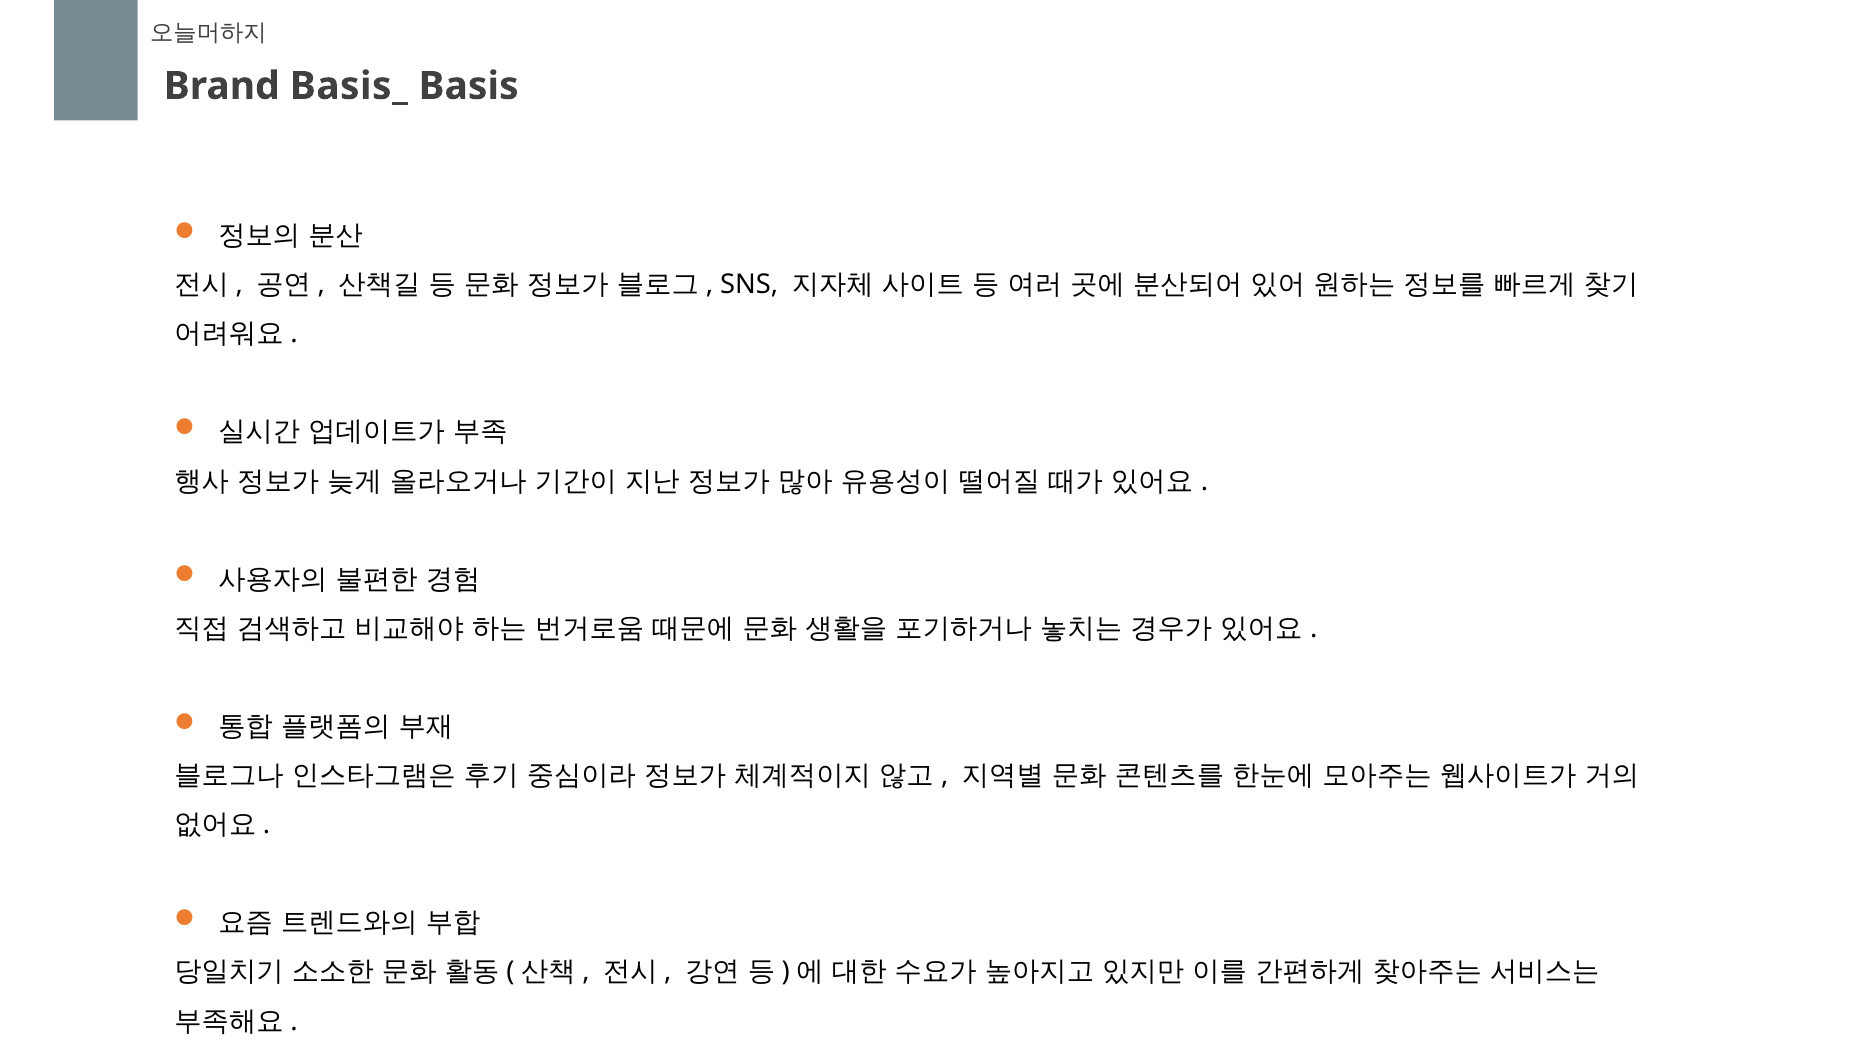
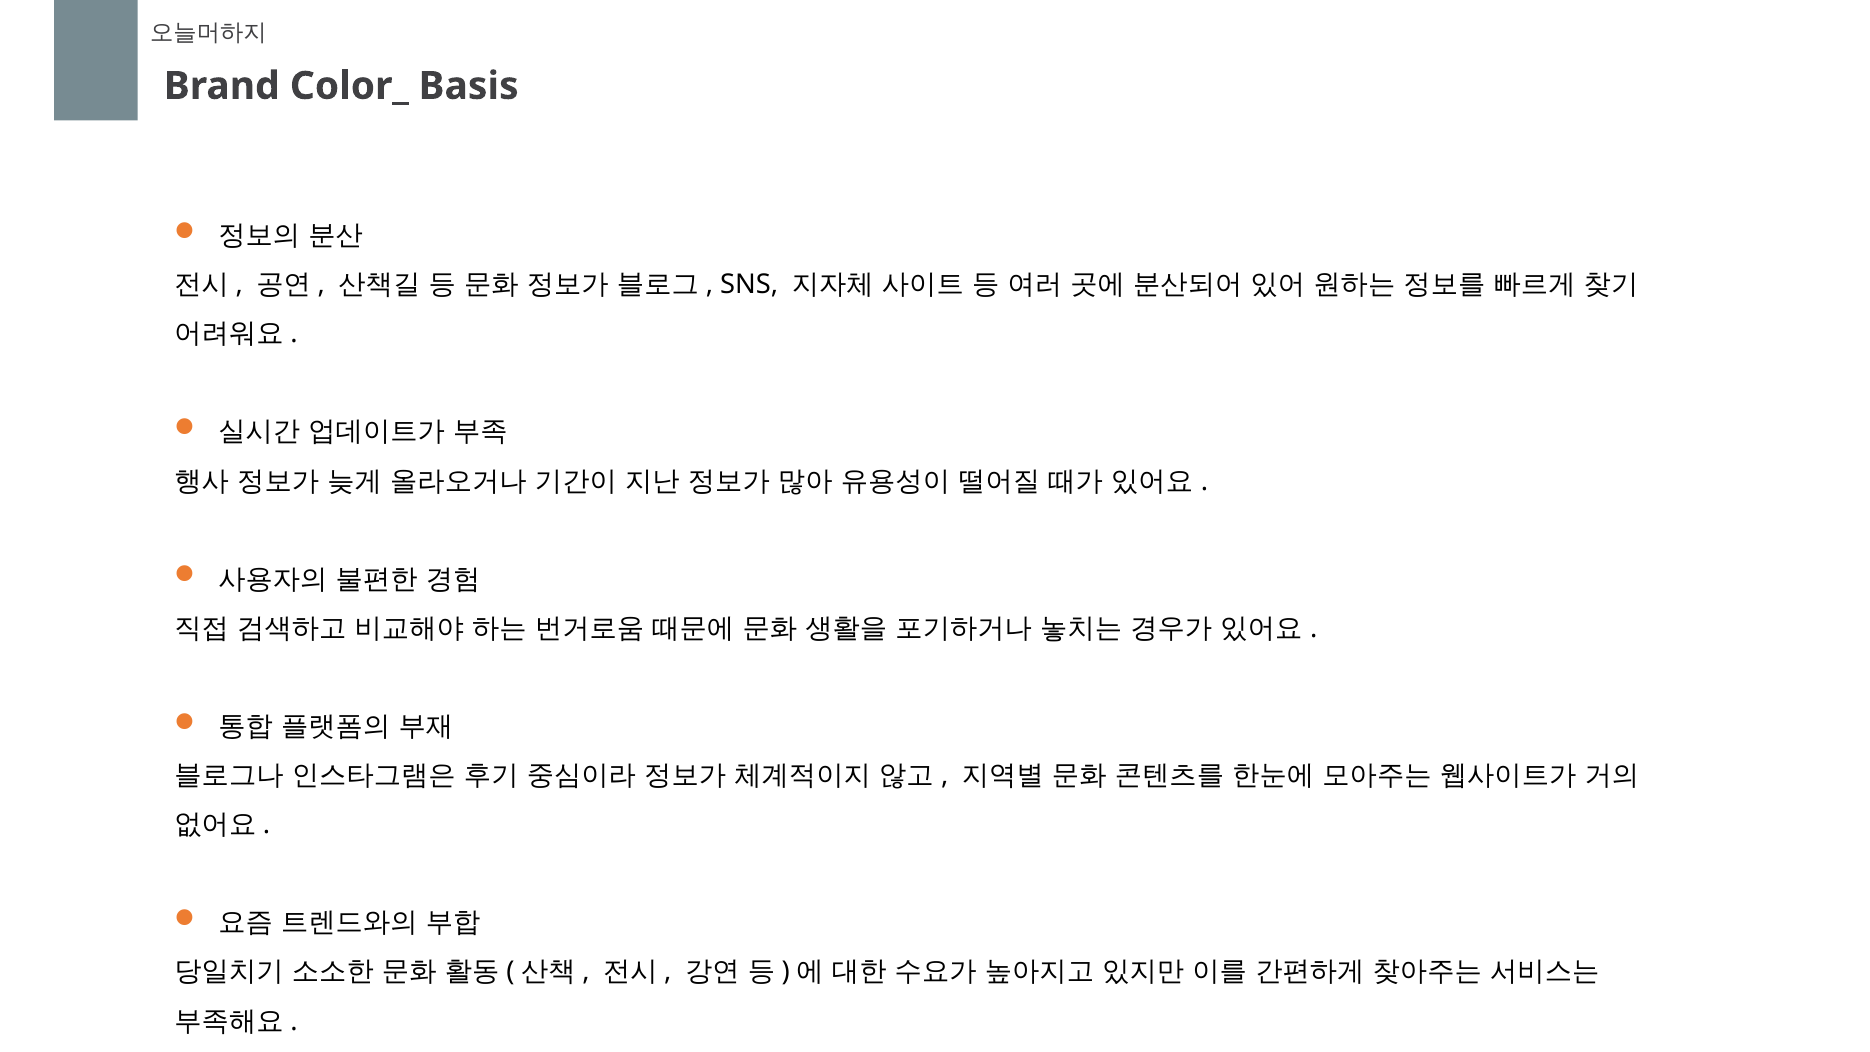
Basis_: Basis_ -> Color_ (349, 86)
